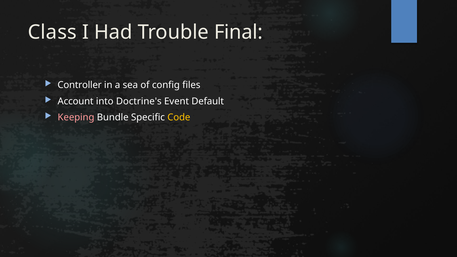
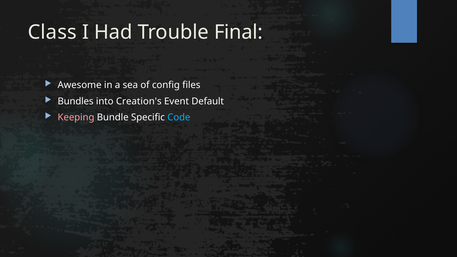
Controller: Controller -> Awesome (80, 85)
Account: Account -> Bundles (76, 101)
Doctrine's: Doctrine's -> Creation's (139, 101)
Code colour: yellow -> light blue (179, 117)
